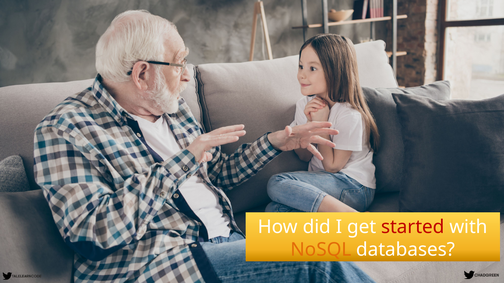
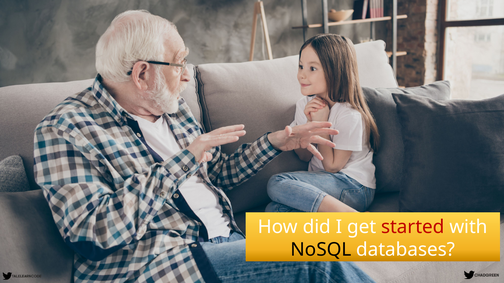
NoSQL colour: orange -> black (321, 250)
